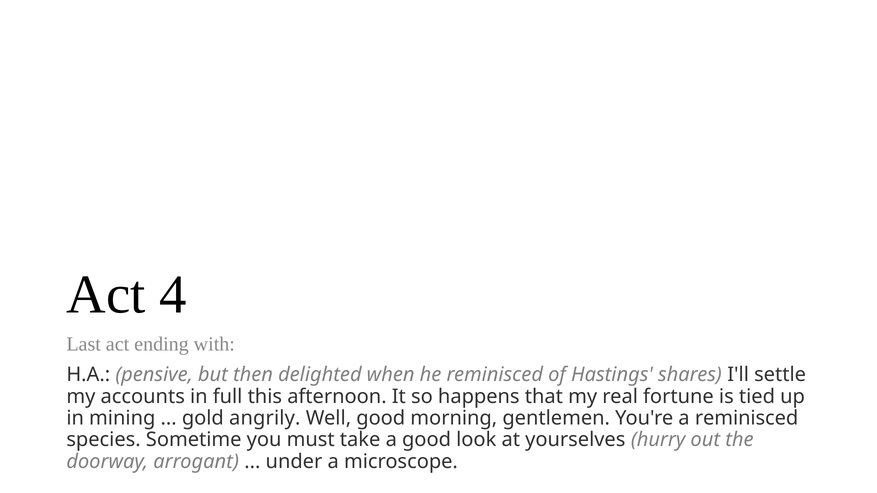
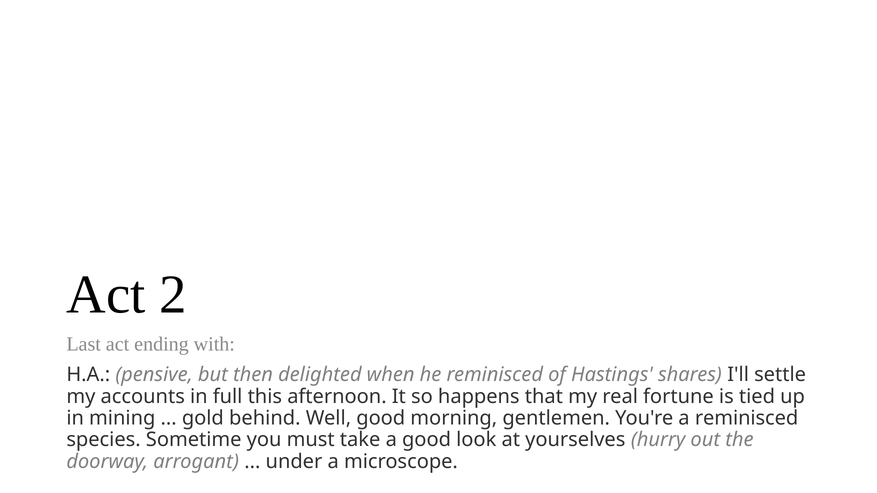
4: 4 -> 2 (173, 295)
angrily: angrily -> behind (265, 418)
